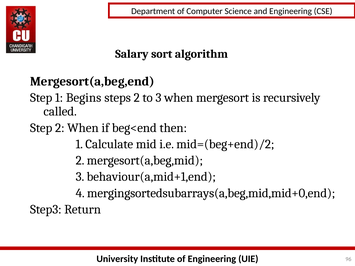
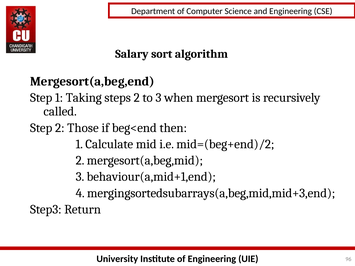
Begins: Begins -> Taking (84, 98)
2 When: When -> Those (83, 128)
mergingsortedsubarrays(a,beg,mid,mid+0,end: mergingsortedsubarrays(a,beg,mid,mid+0,end -> mergingsortedsubarrays(a,beg,mid,mid+3,end (211, 193)
